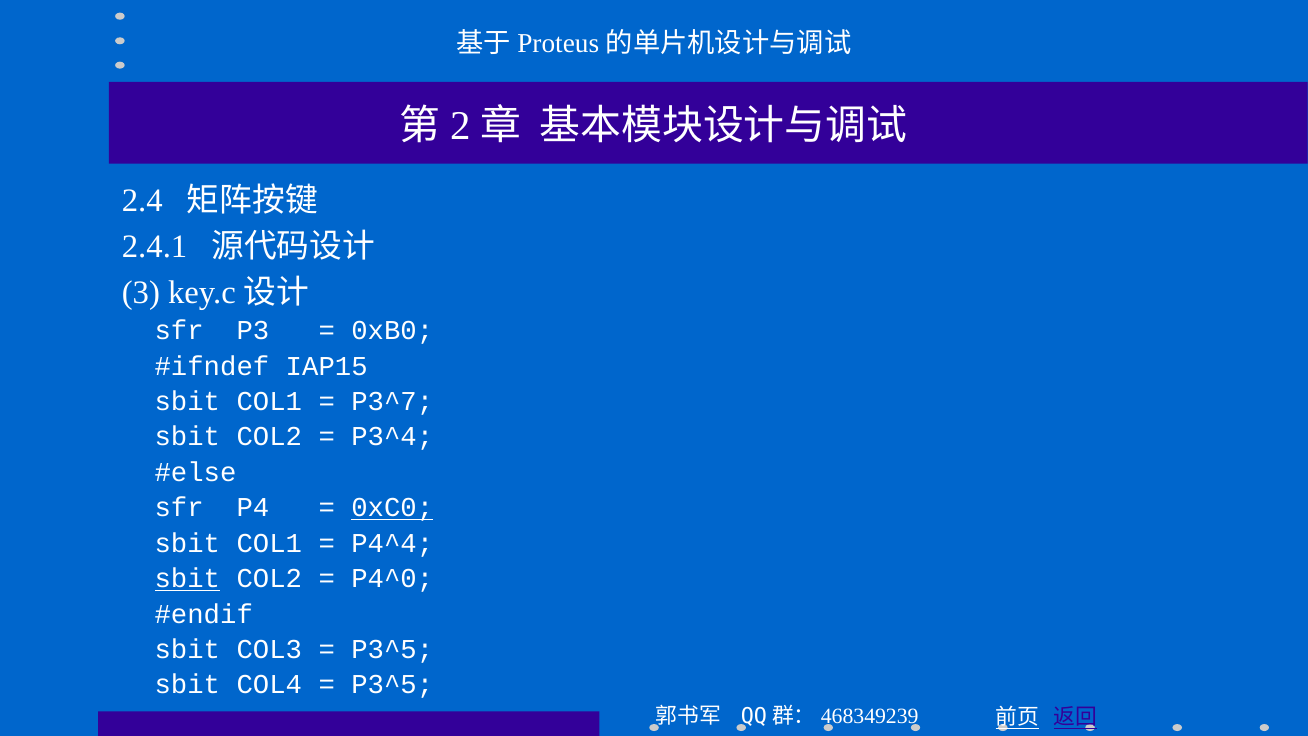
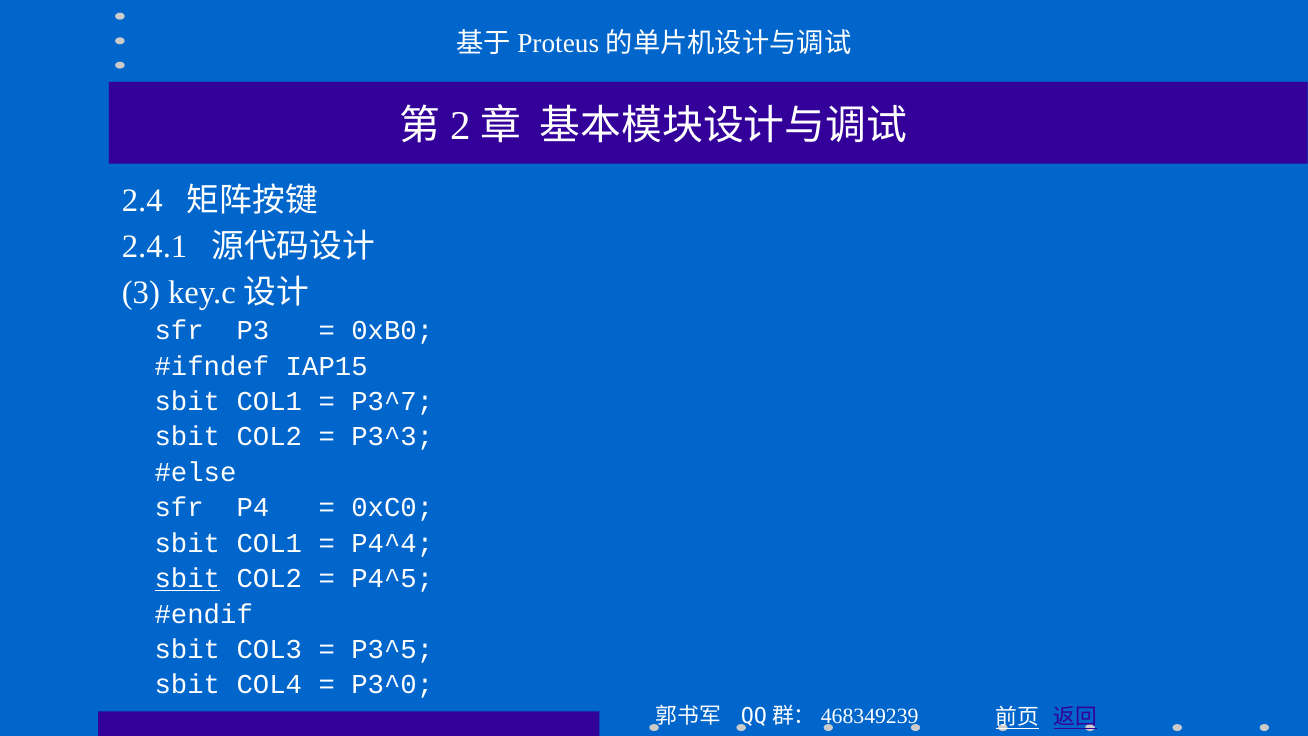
P3^4: P3^4 -> P3^3 (392, 437)
0xC0 underline: present -> none (392, 508)
P4^0: P4^0 -> P4^5 (392, 578)
P3^5: P3^5 -> P3^0 (392, 685)
